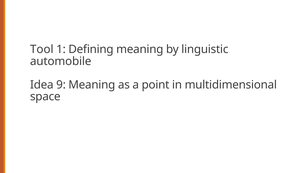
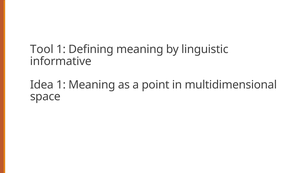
automobile: automobile -> informative (61, 61)
Idea 9: 9 -> 1 (61, 85)
